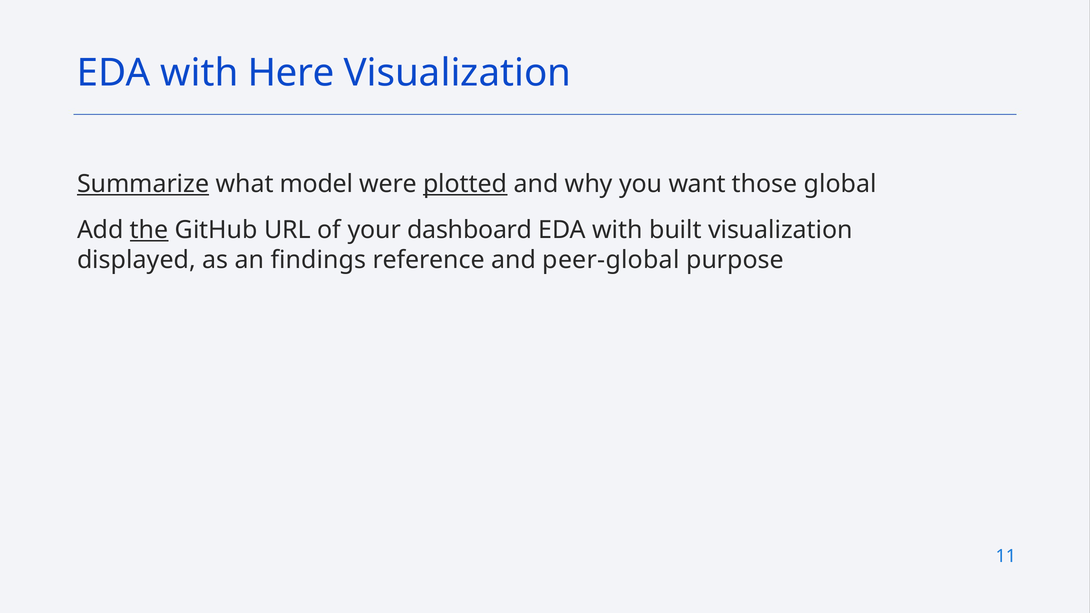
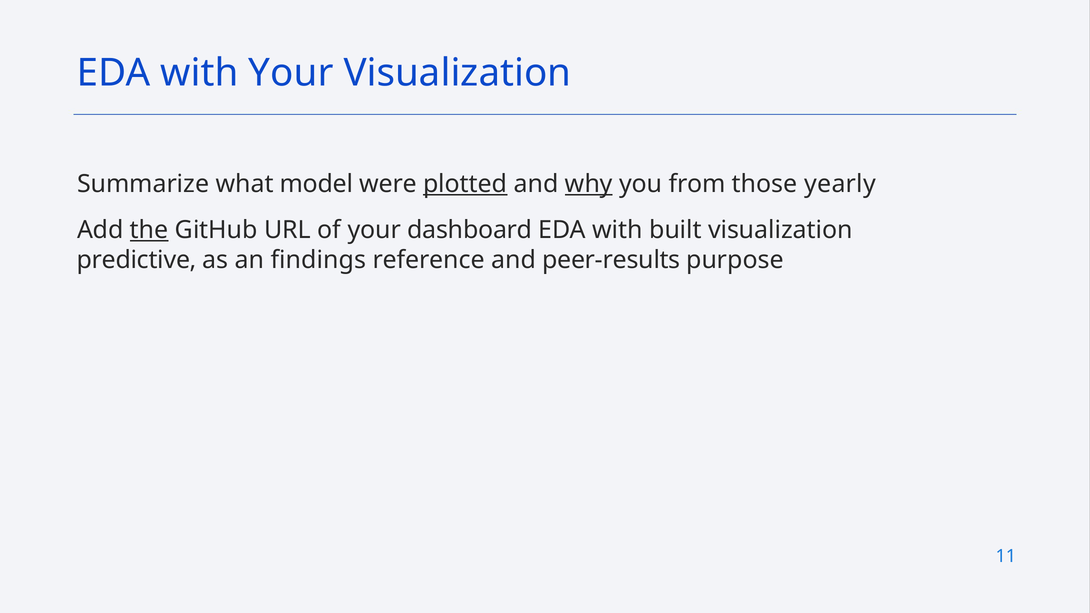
with Here: Here -> Your (291, 73)
Summarize underline: present -> none (143, 184)
why underline: none -> present (589, 184)
want: want -> from (697, 184)
global: global -> yearly (840, 184)
displayed: displayed -> predictive (137, 260)
peer-global: peer-global -> peer-results (611, 260)
